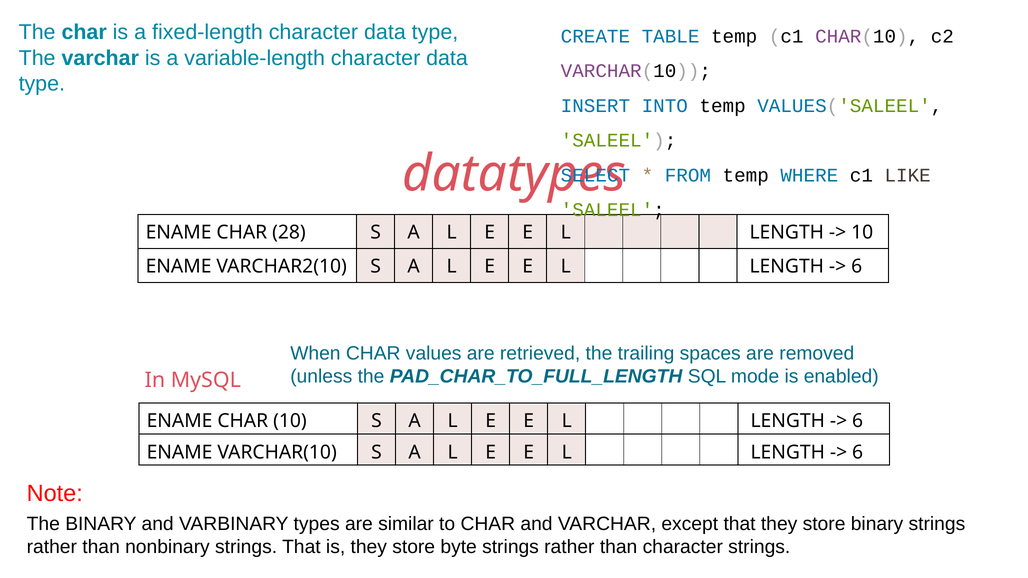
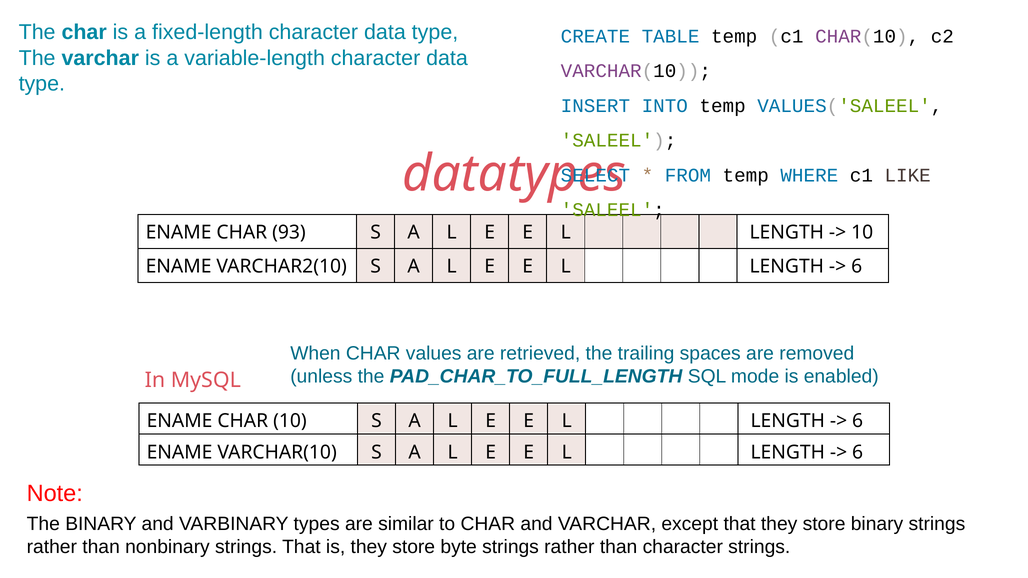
28: 28 -> 93 (289, 233)
